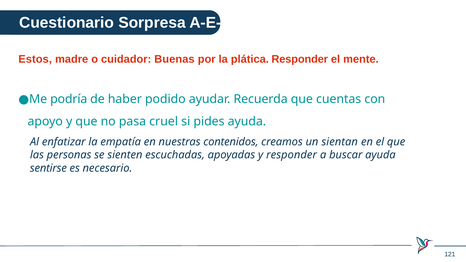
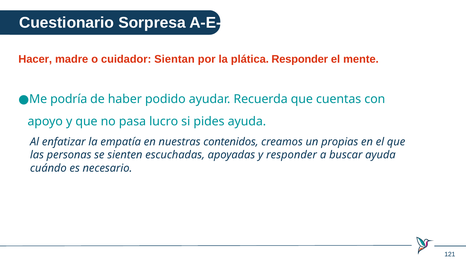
Estos: Estos -> Hacer (35, 59)
Buenas: Buenas -> Sientan (174, 59)
cruel: cruel -> lucro (164, 121)
sientan: sientan -> propias (340, 142)
sentirse: sentirse -> cuándo (48, 168)
